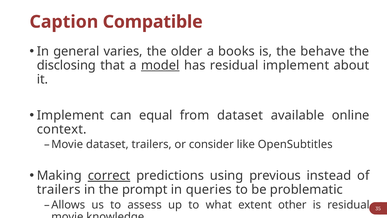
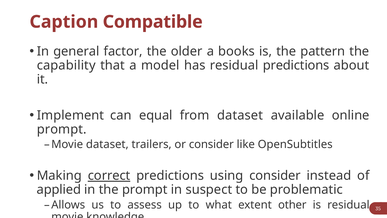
varies: varies -> factor (123, 51)
behave: behave -> pattern (323, 51)
disclosing: disclosing -> capability (66, 65)
model underline: present -> none (160, 65)
residual implement: implement -> predictions (296, 65)
context: context -> prompt (62, 129)
using previous: previous -> consider (275, 175)
trailers: trailers -> applied (59, 189)
queries: queries -> suspect (209, 189)
